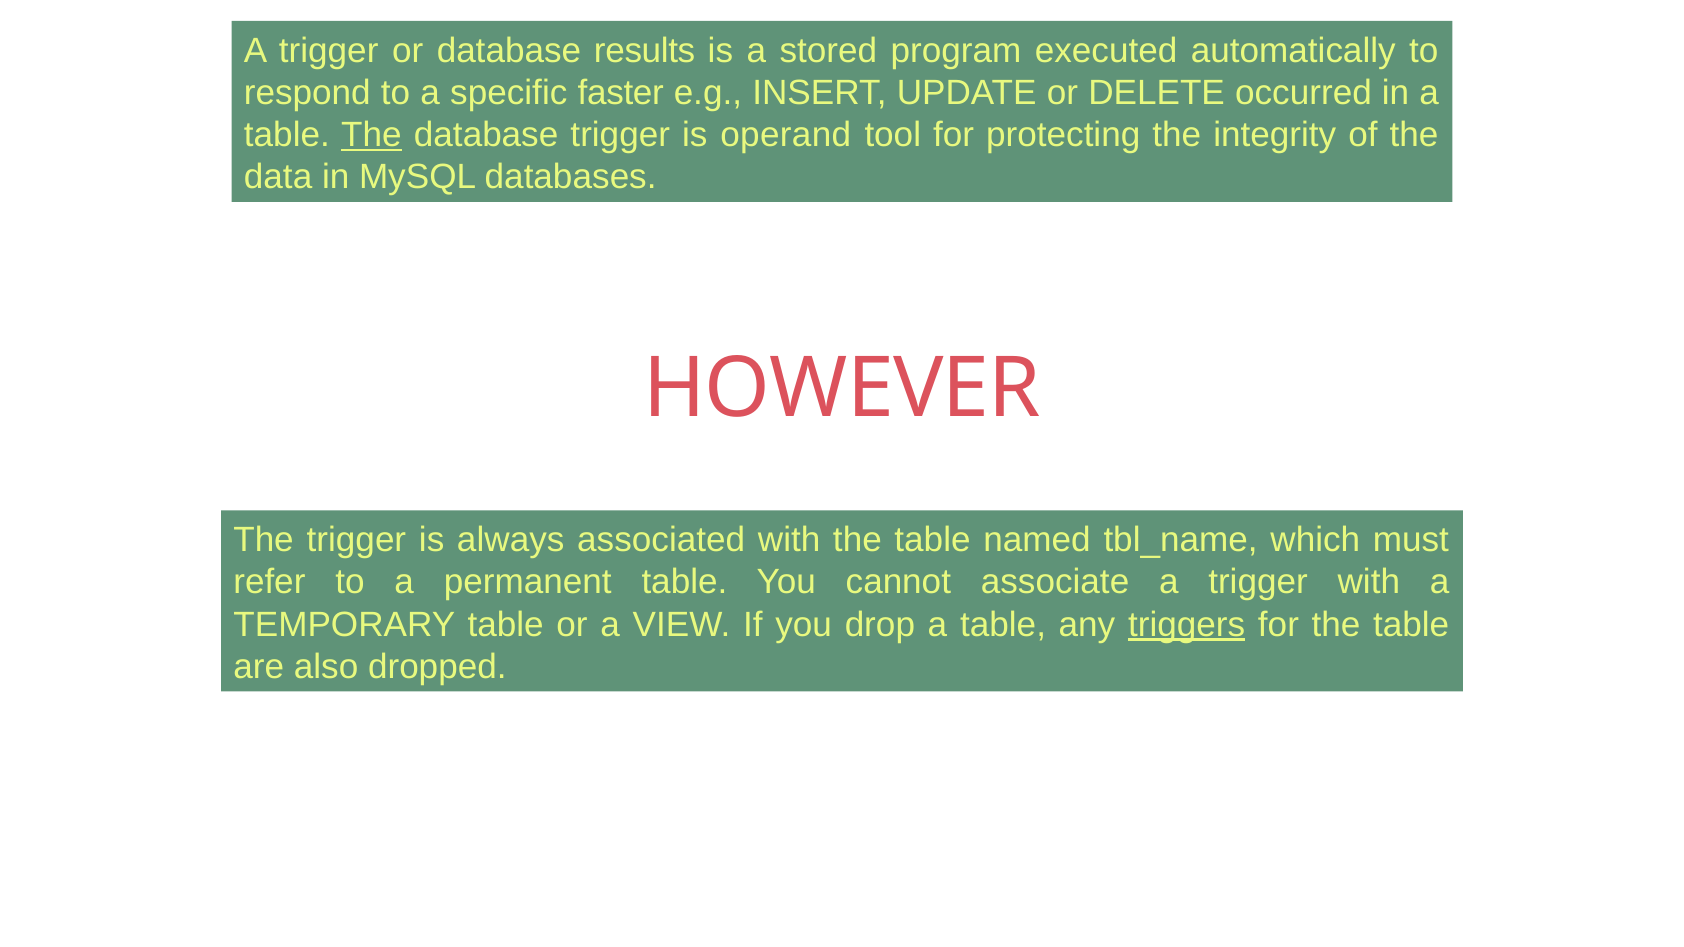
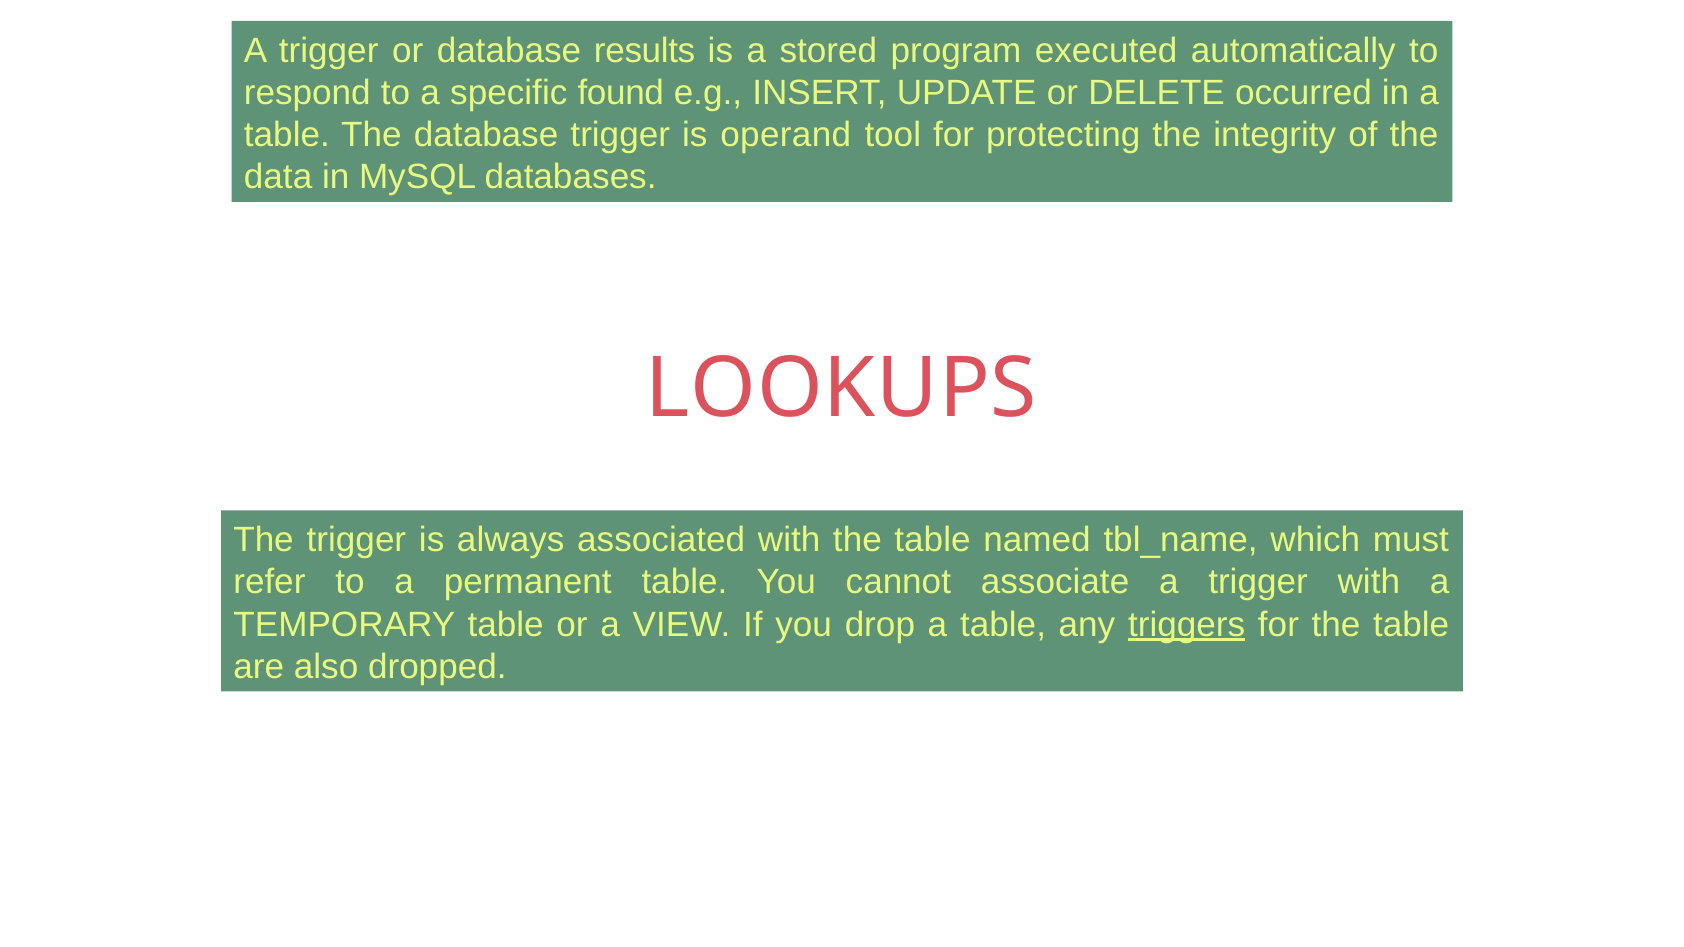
faster: faster -> found (621, 93)
The underline: present -> none (371, 135)
HOWEVER: HOWEVER -> LOOKUPS (841, 389)
